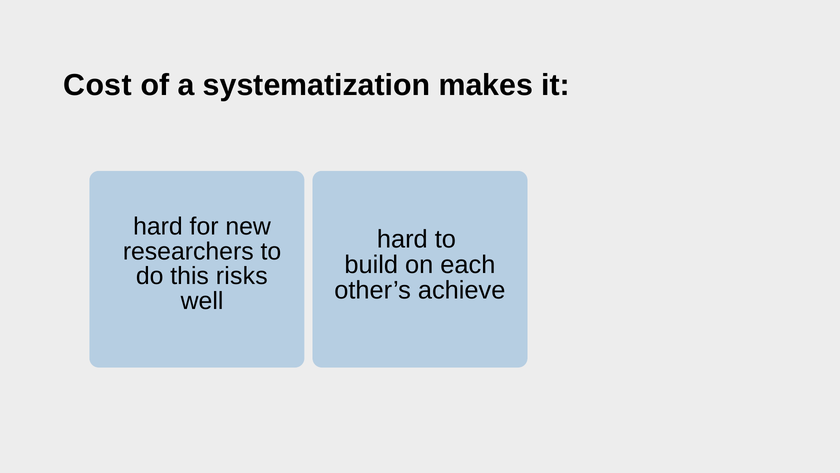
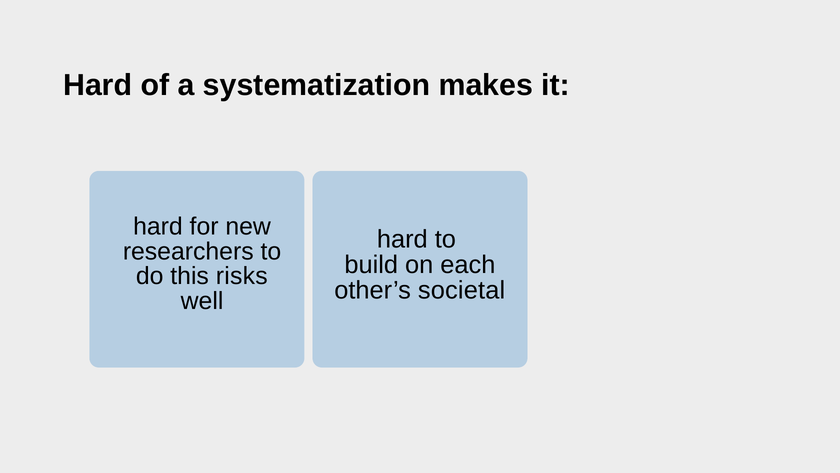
Cost: Cost -> Hard (98, 85)
achieve: achieve -> societal (462, 290)
